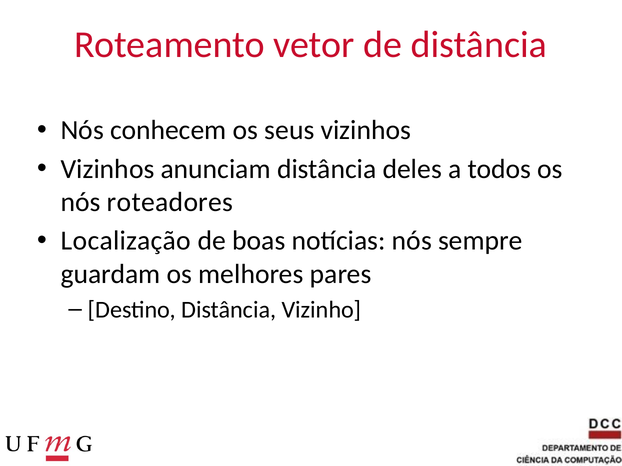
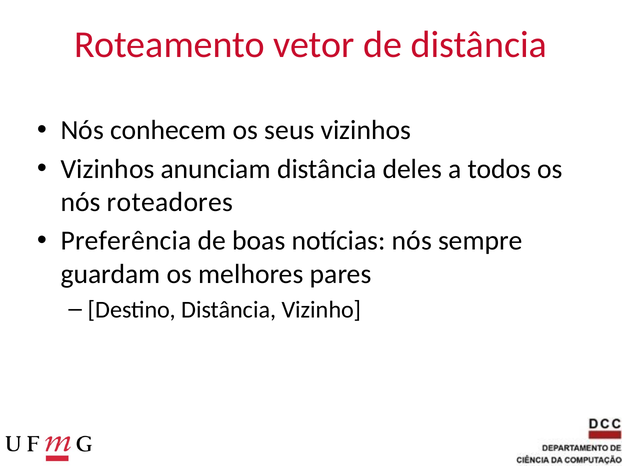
Localização: Localização -> Preferência (126, 241)
